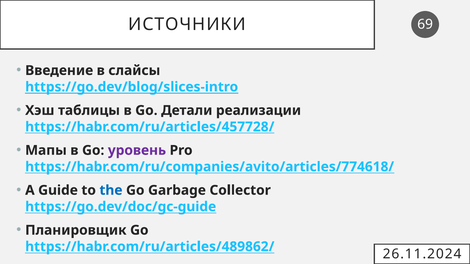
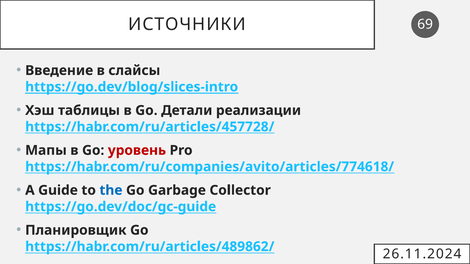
уровень colour: purple -> red (137, 151)
